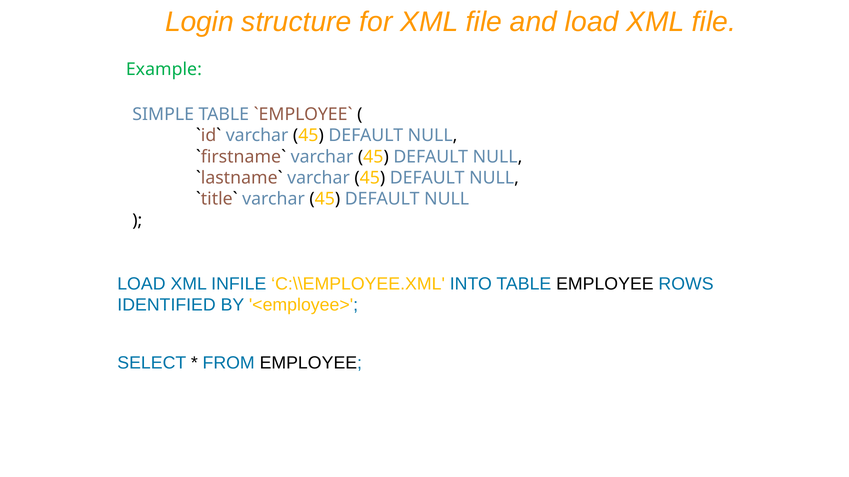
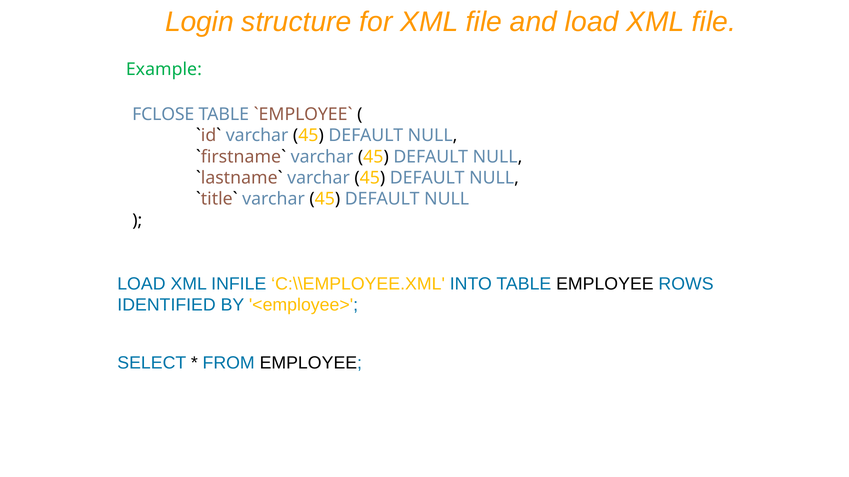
SIMPLE: SIMPLE -> FCLOSE (163, 114)
